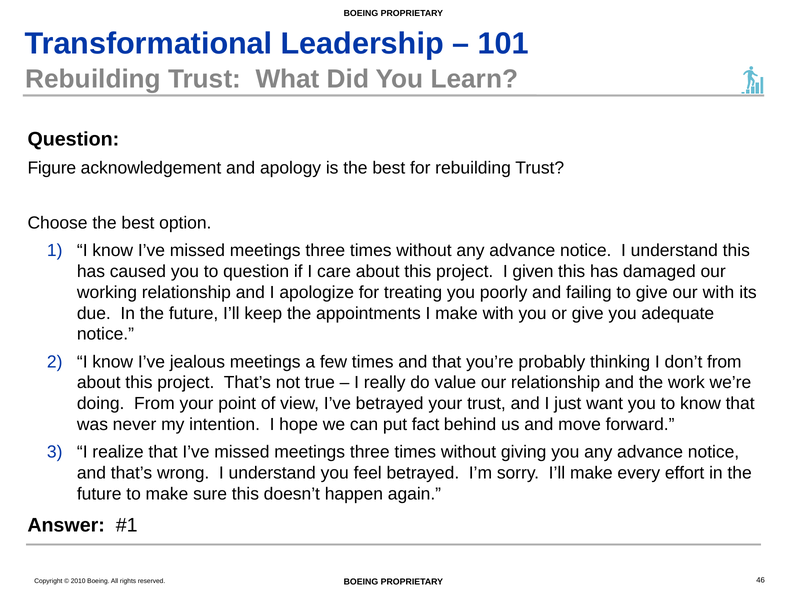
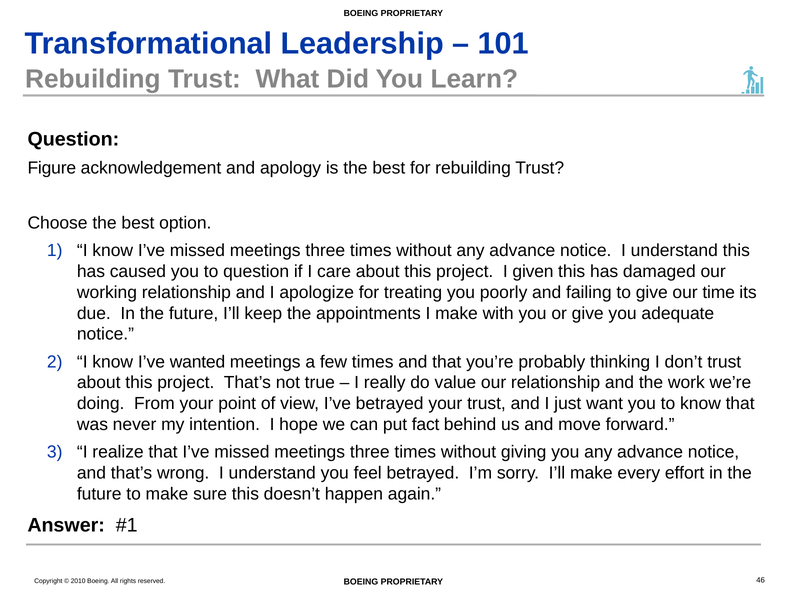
our with: with -> time (719, 292)
jealous: jealous -> wanted (197, 362)
don’t from: from -> trust (724, 362)
